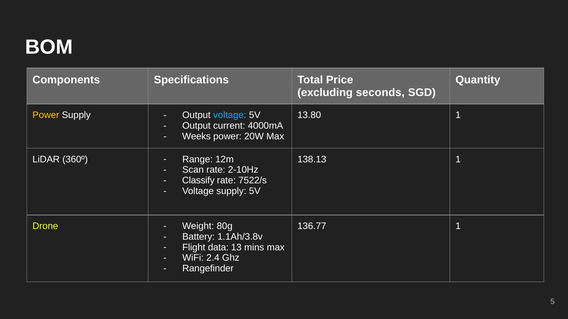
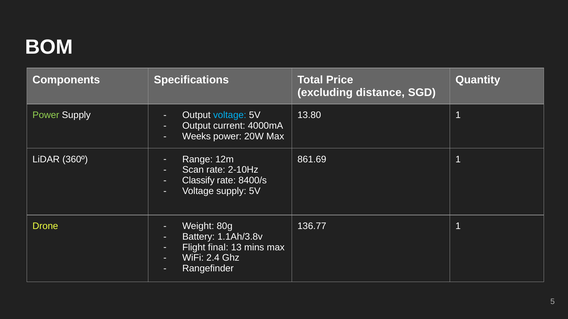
seconds: seconds -> distance (380, 93)
Power colour: yellow -> light green (46, 115)
138.13: 138.13 -> 861.69 (312, 159)
7522/s: 7522/s -> 8400/s (253, 181)
data: data -> final (218, 248)
